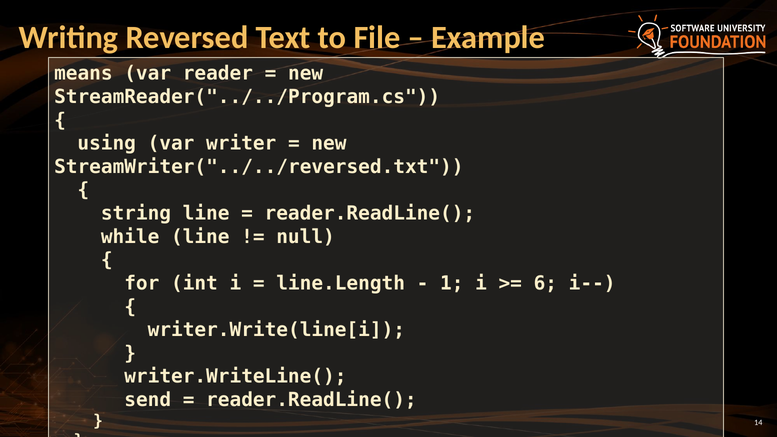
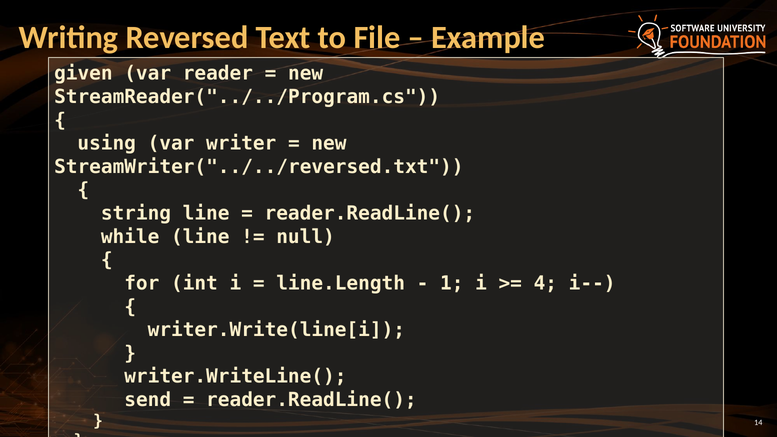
means: means -> given (83, 74)
6: 6 -> 4 (545, 283)
